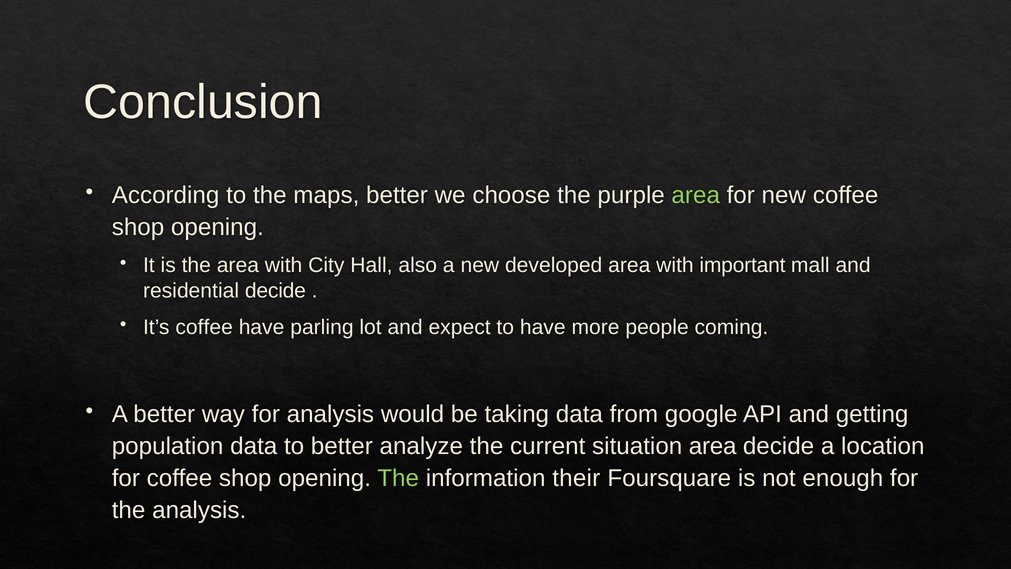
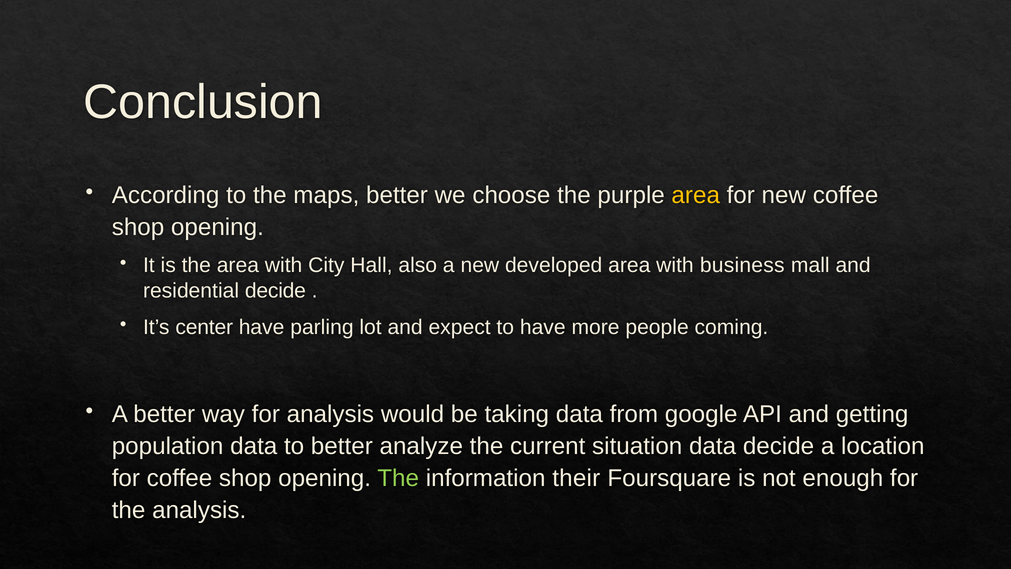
area colour: light green -> yellow (696, 195)
important: important -> business (742, 265)
It’s coffee: coffee -> center (204, 327)
situation area: area -> data (713, 446)
